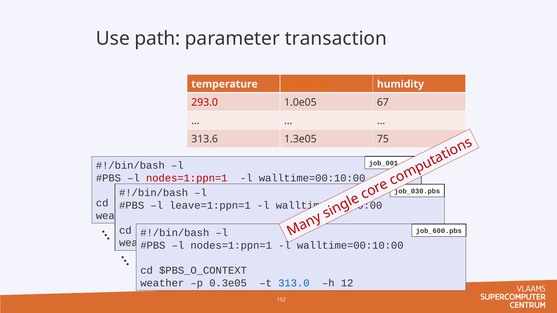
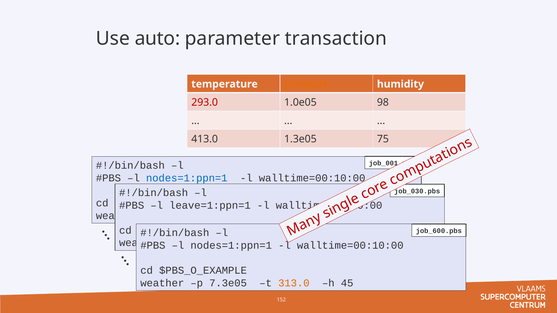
path: path -> auto (157, 39)
1.0e05 67: 67 -> 98 (383, 103)
313.6: 313.6 -> 413.0 (205, 139)
nodes=1:ppn=1 colour: red -> blue (187, 178)
$PBS_O_CONTEXT: $PBS_O_CONTEXT -> $PBS_O_EXAMPLE (203, 271)
0.3e05: 0.3e05 -> 7.3e05 (228, 283)
313.0 colour: blue -> orange (294, 283)
12: 12 -> 45 (347, 283)
